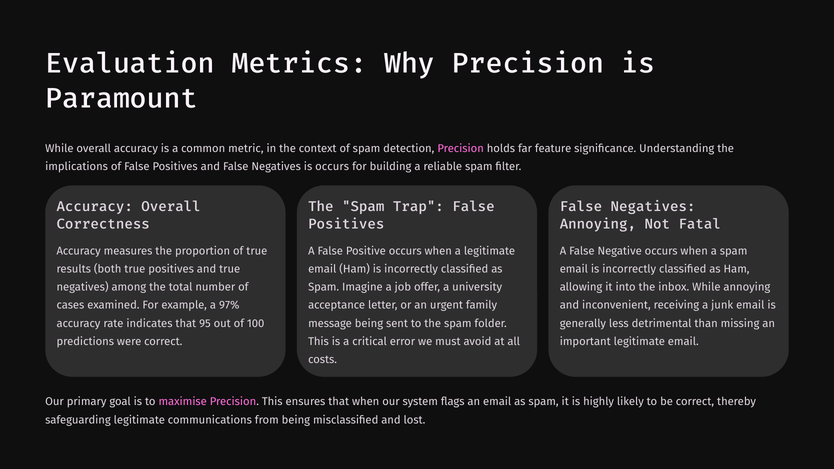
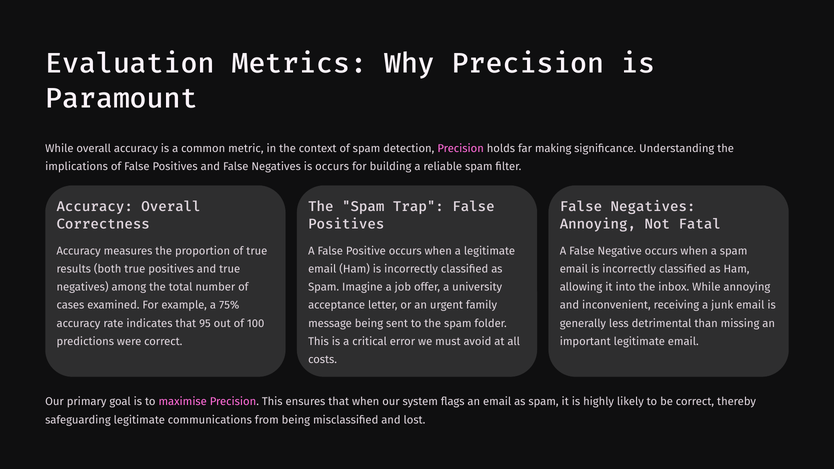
feature: feature -> making (553, 149)
97%: 97% -> 75% (229, 305)
